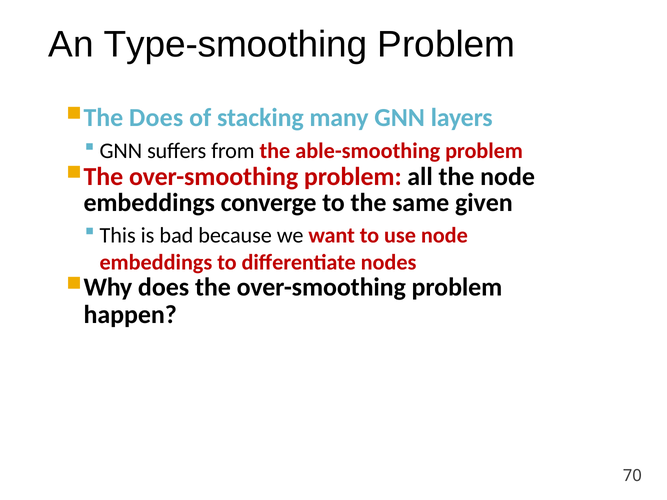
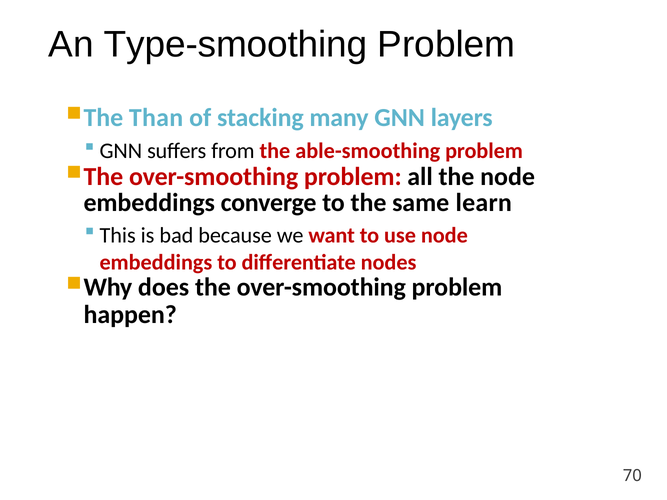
Does: Does -> Than (156, 118)
given: given -> learn (484, 203)
